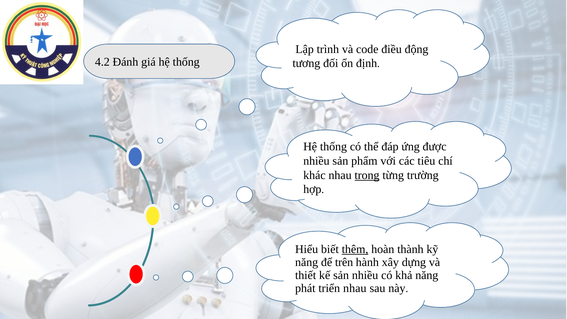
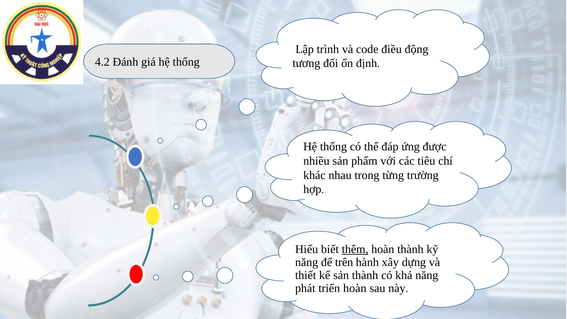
trong underline: present -> none (367, 175)
sản nhiều: nhiều -> thành (365, 275)
triển nhau: nhau -> hoàn (355, 288)
